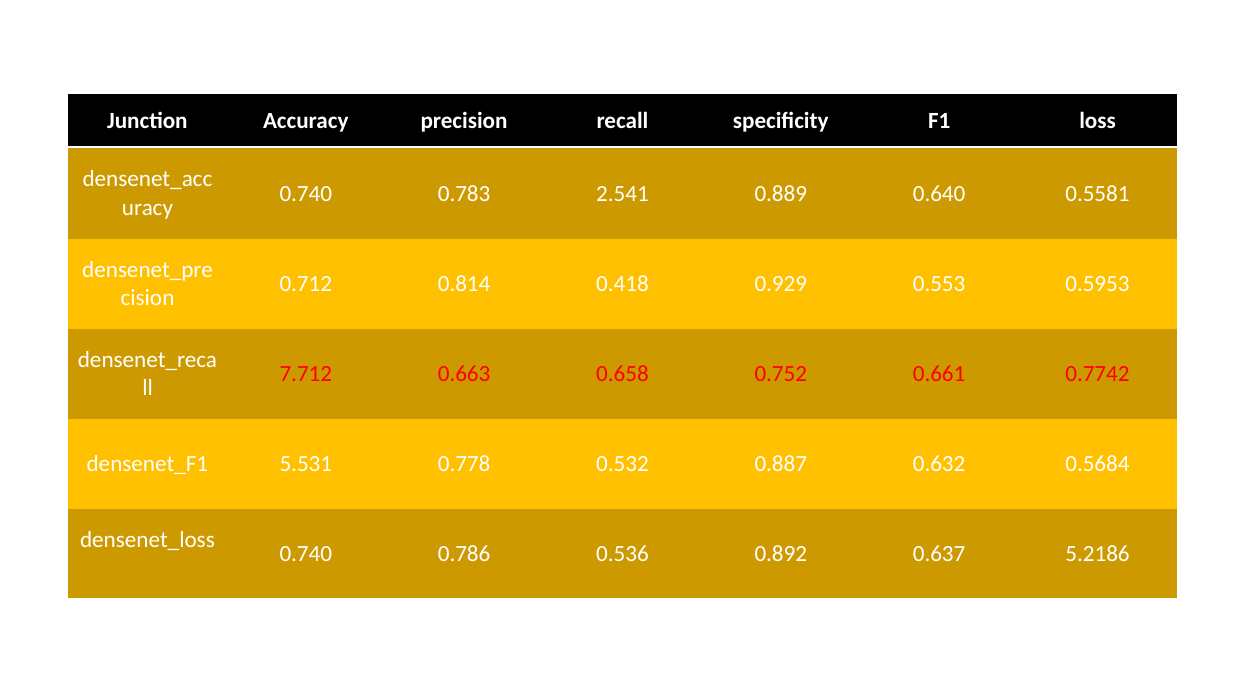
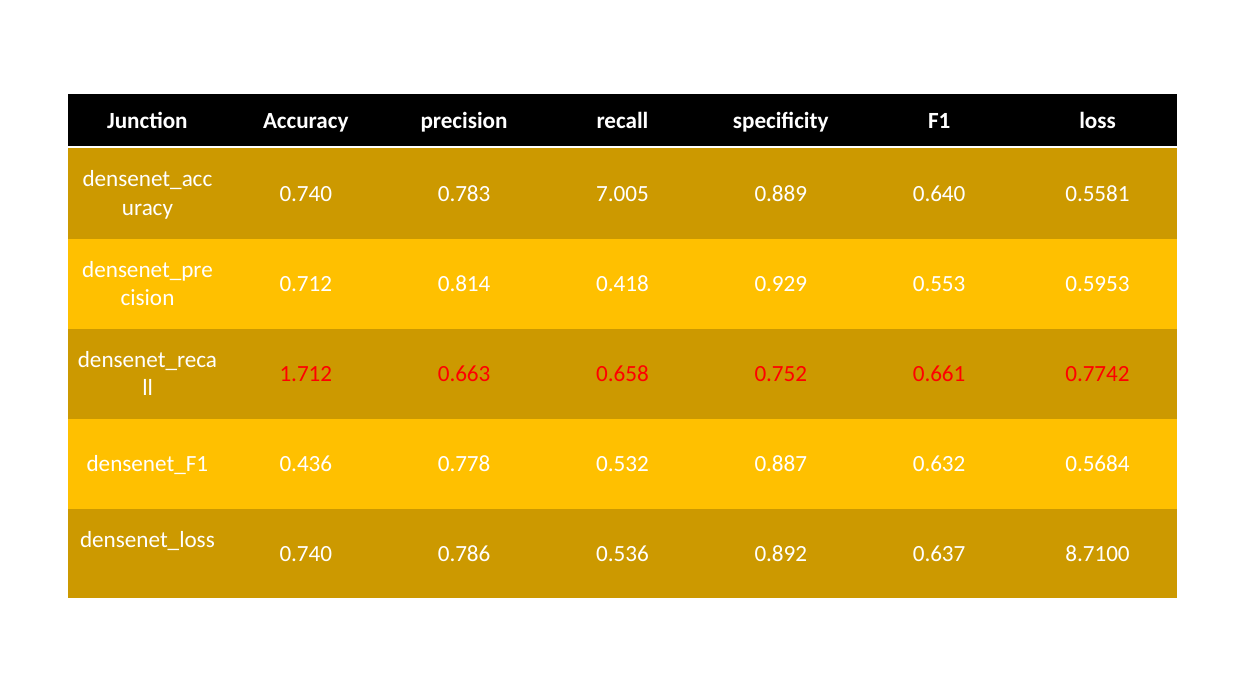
2.541: 2.541 -> 7.005 (622, 193)
7.712: 7.712 -> 1.712 (306, 374)
5.531: 5.531 -> 0.436 (306, 464)
5.2186: 5.2186 -> 8.7100 (1098, 554)
